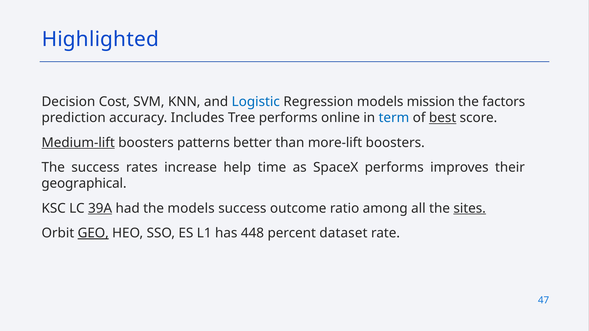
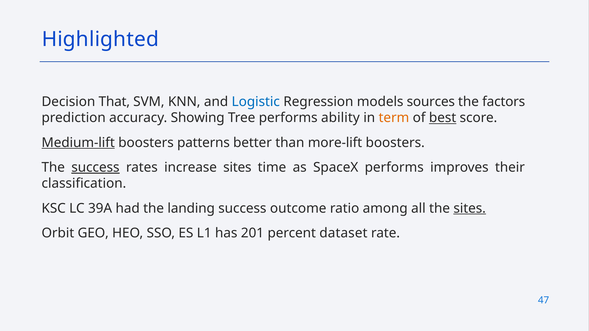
Cost: Cost -> That (114, 102)
mission: mission -> sources (431, 102)
Includes: Includes -> Showing (198, 118)
online: online -> ability (340, 118)
term colour: blue -> orange (394, 118)
success underline: none -> present (95, 167)
increase help: help -> sites (237, 167)
geographical: geographical -> classification (84, 184)
39A underline: present -> none (100, 208)
the models: models -> landing (191, 208)
GEO underline: present -> none (93, 233)
448: 448 -> 201 (252, 233)
